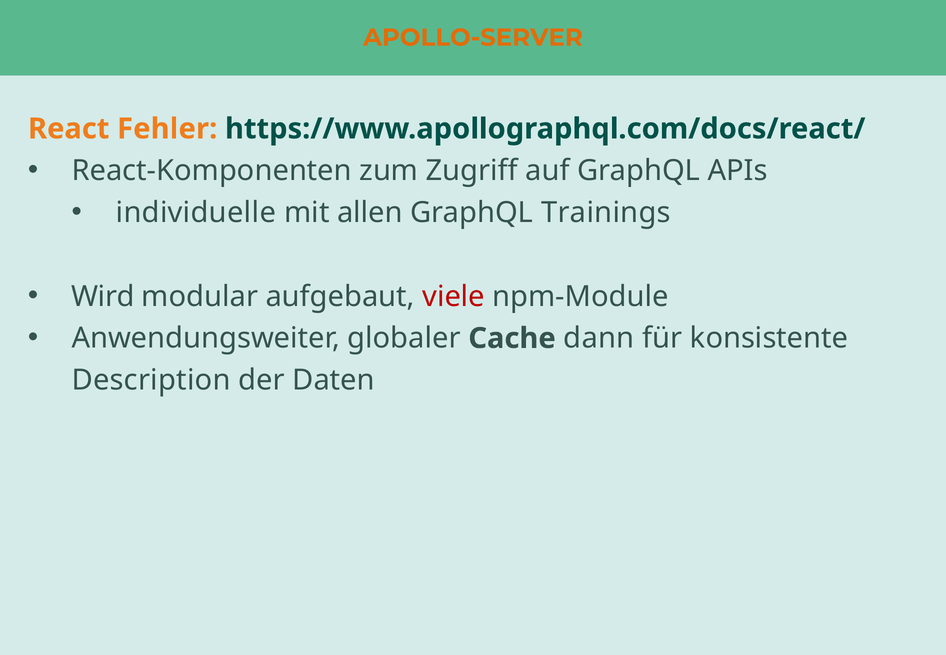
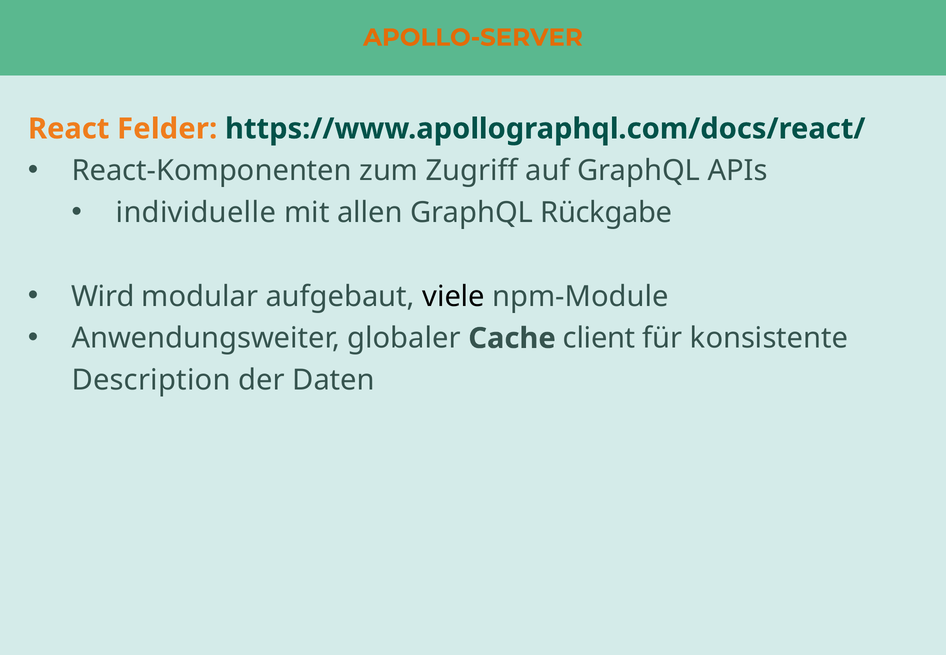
Fehler: Fehler -> Felder (167, 129)
Trainings: Trainings -> Rückgabe (606, 213)
viele colour: red -> black (454, 296)
dann: dann -> client (599, 338)
